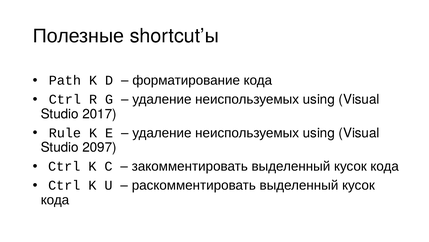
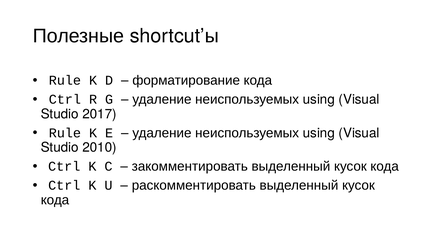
Path: Path -> Rule (65, 80)
2097: 2097 -> 2010 (100, 147)
